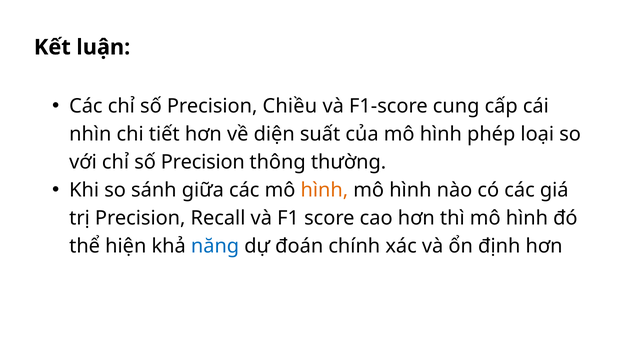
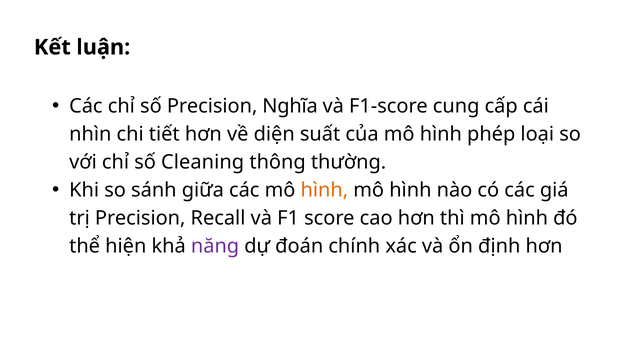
Chiều: Chiều -> Nghĩa (290, 106)
với chỉ số Precision: Precision -> Cleaning (203, 162)
năng colour: blue -> purple (215, 246)
